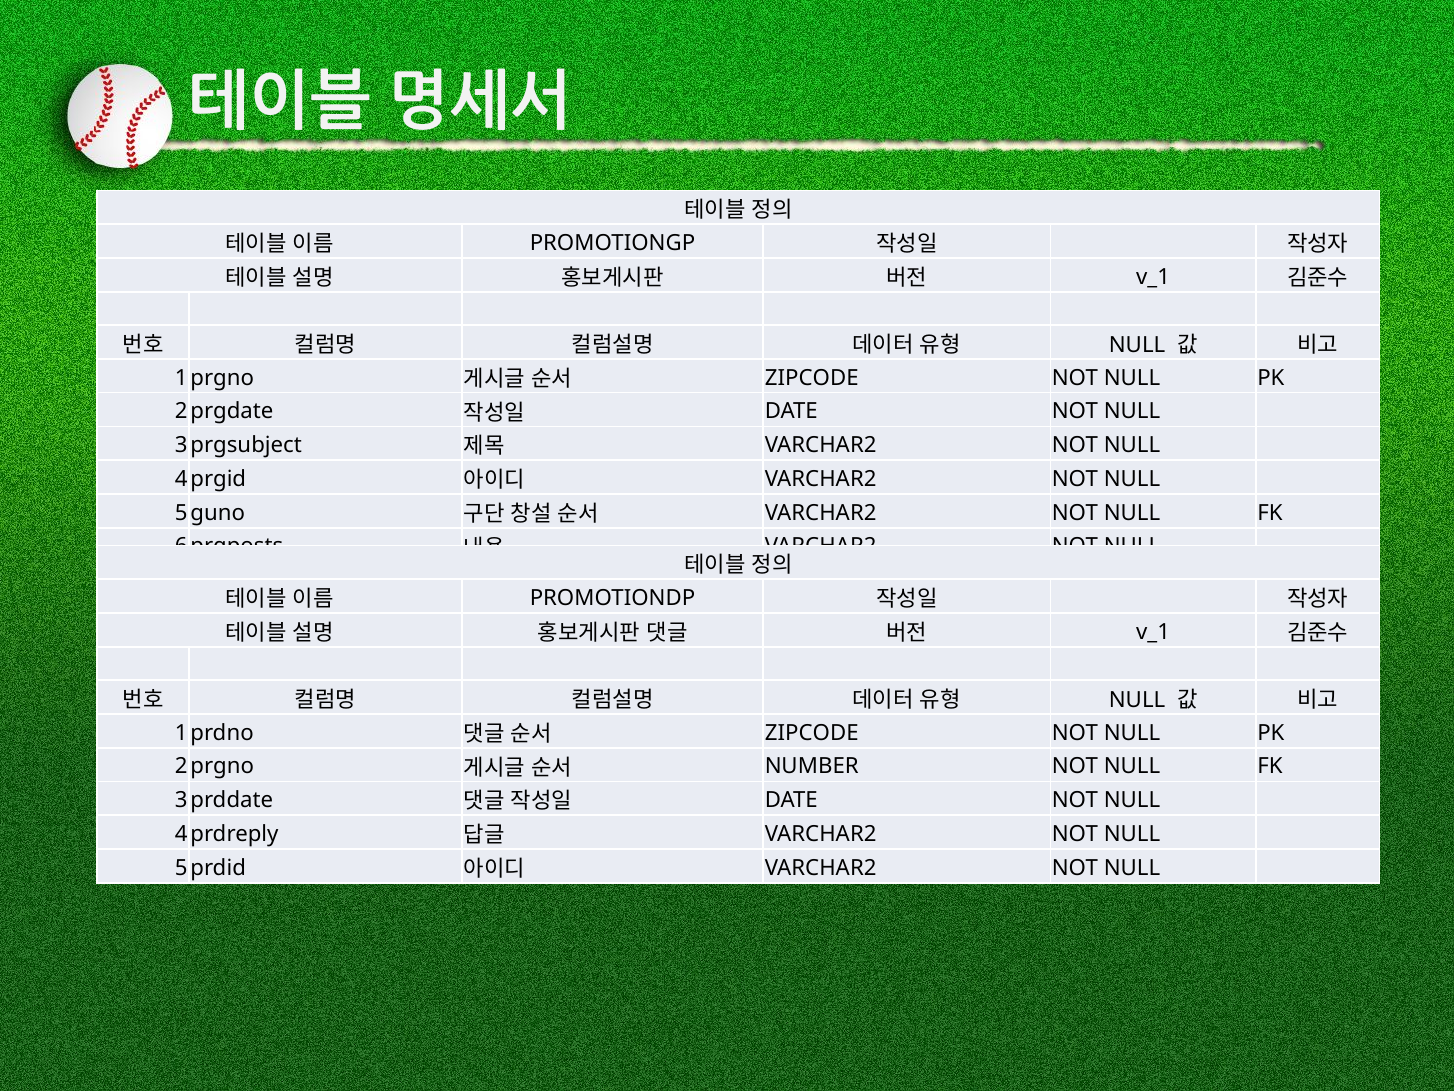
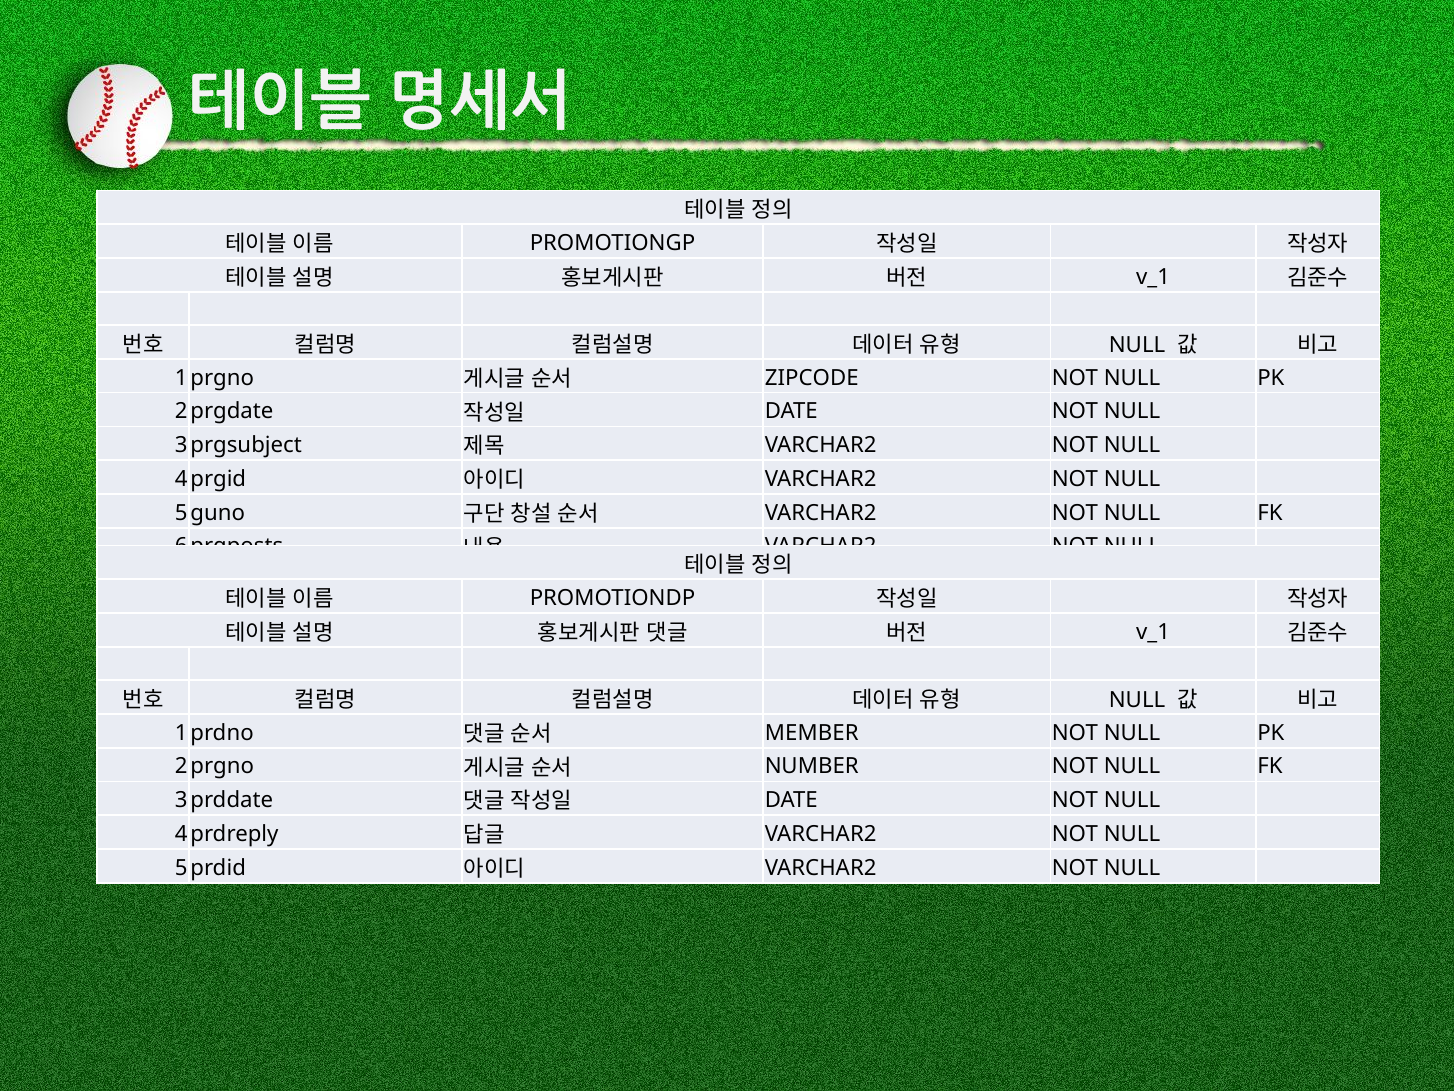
ZIPCODE: ZIPCODE -> MEMBER (812, 732)
